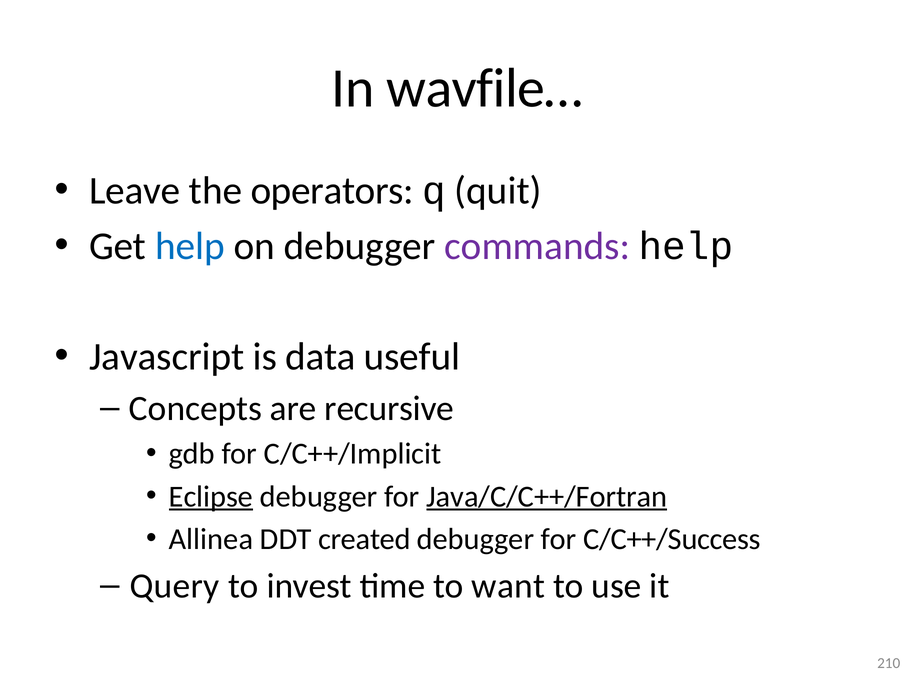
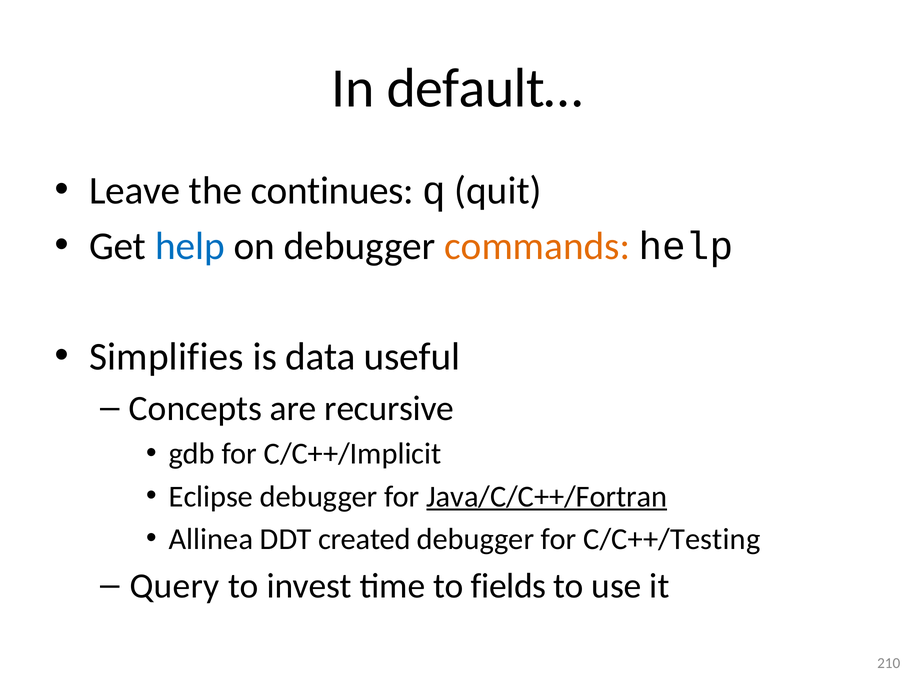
wavfile…: wavfile… -> default… (485, 88)
operators: operators -> continues (332, 191)
commands colour: purple -> orange (537, 246)
Javascript: Javascript -> Simplifies (166, 357)
Eclipse underline: present -> none (211, 496)
C/C++/Success: C/C++/Success -> C/C++/Testing (672, 539)
want: want -> fields (509, 586)
